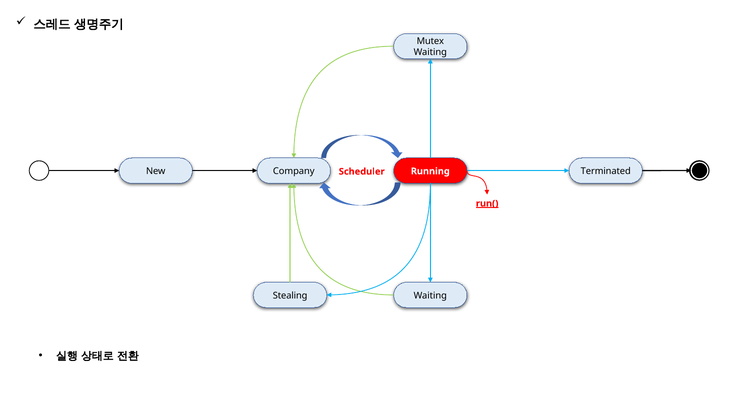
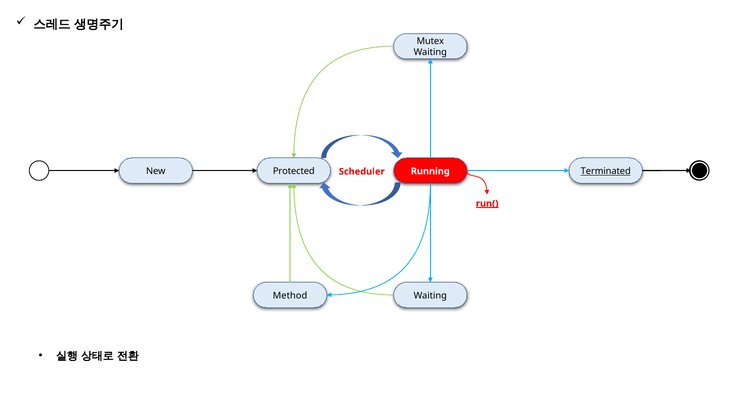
Company: Company -> Protected (294, 171)
Terminated underline: none -> present (606, 171)
Stealing: Stealing -> Method (290, 296)
